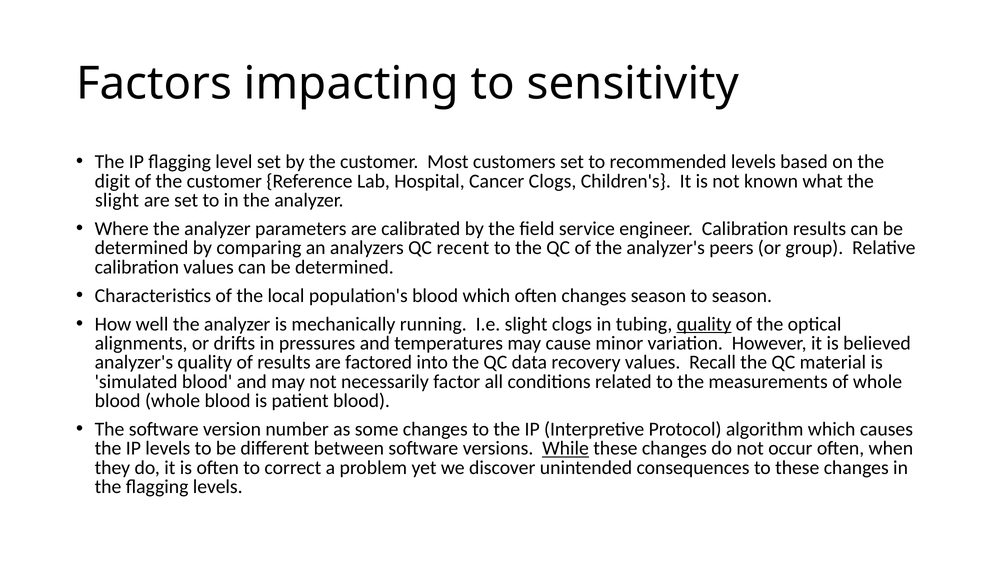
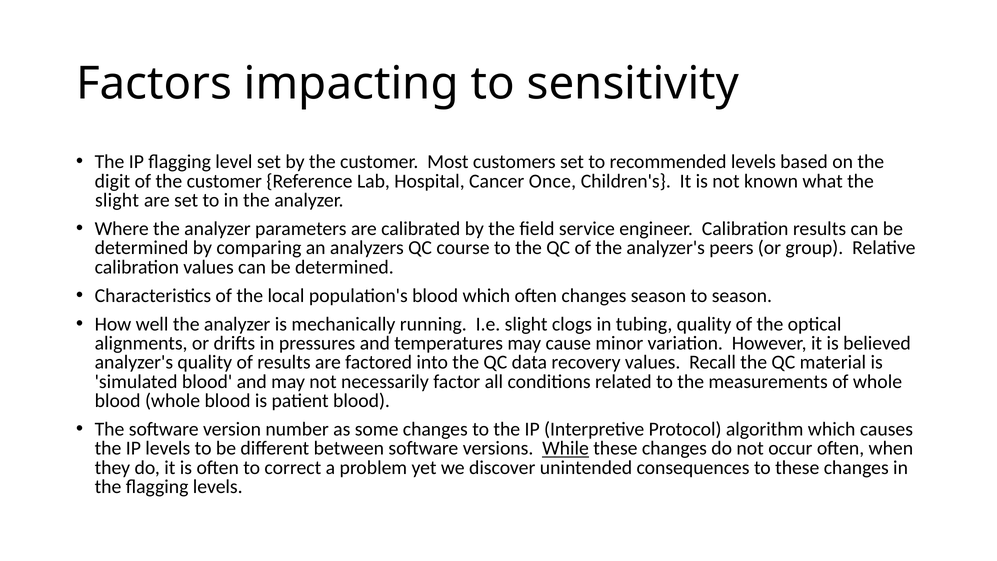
Cancer Clogs: Clogs -> Once (552, 181)
recent: recent -> course (463, 248)
quality underline: present -> none (704, 324)
